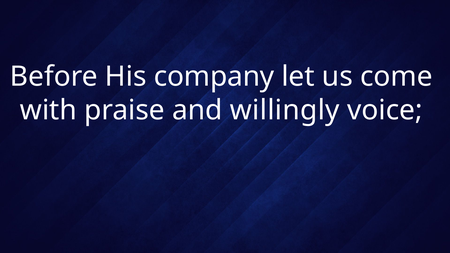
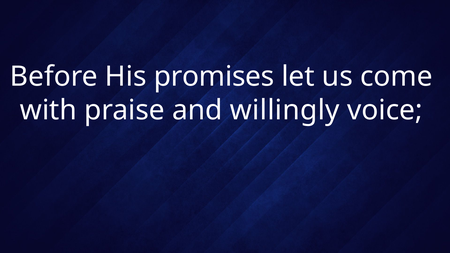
company: company -> promises (214, 76)
